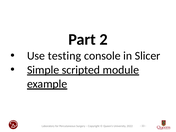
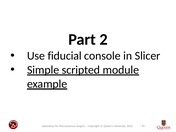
testing: testing -> fiducial (65, 56)
